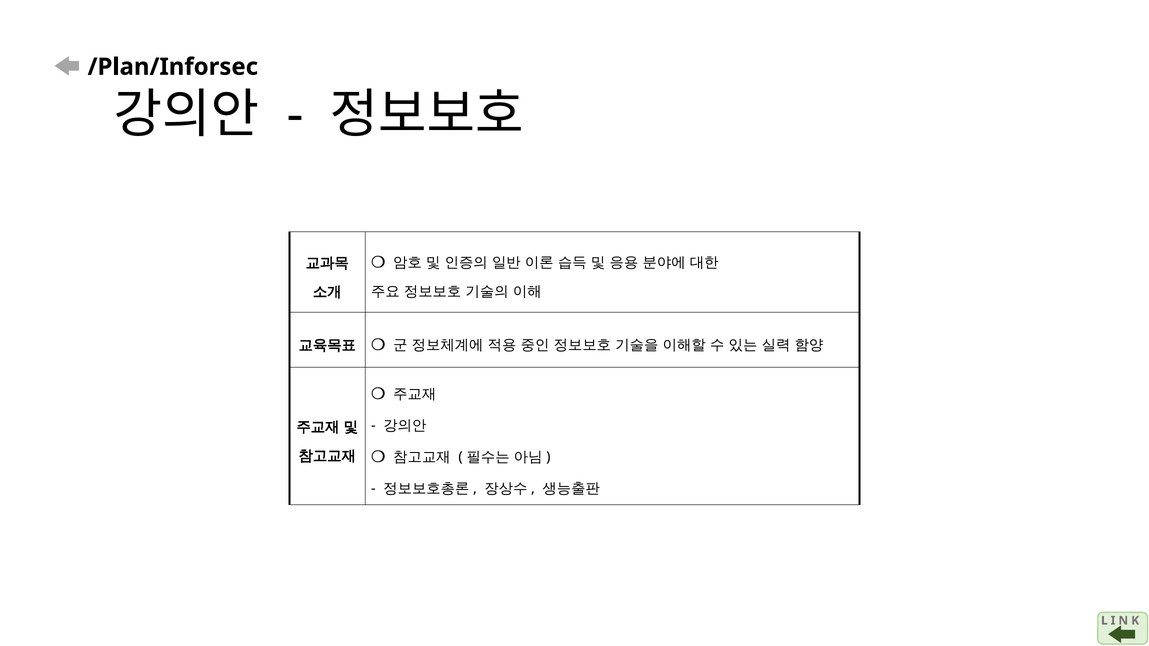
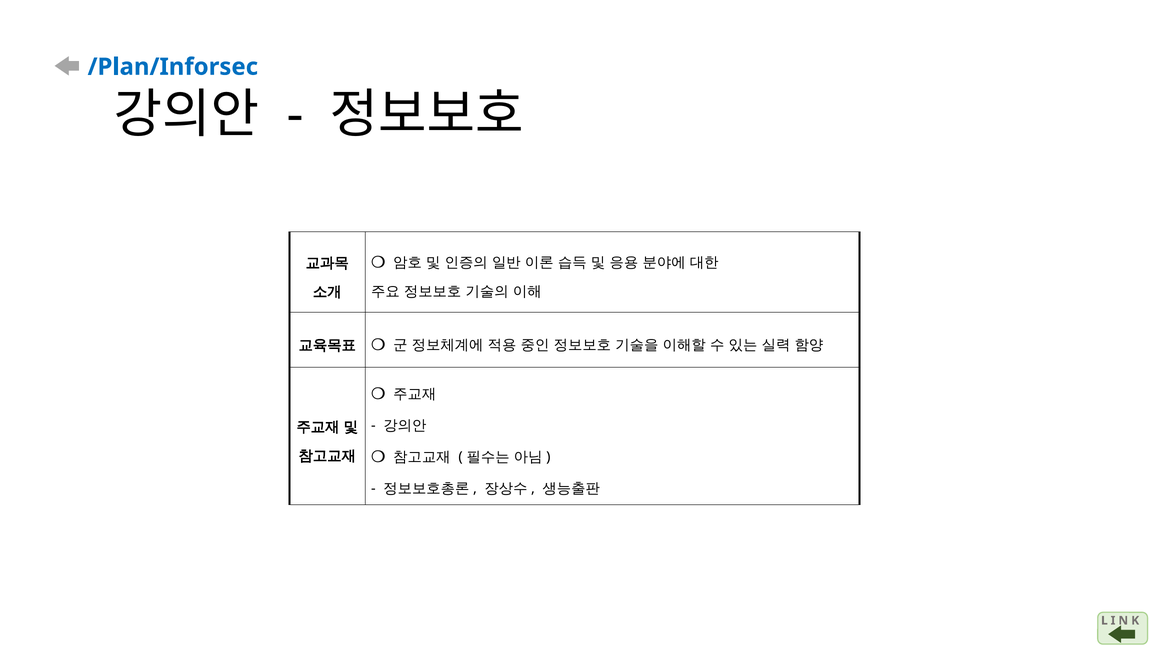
/Plan/Inforsec colour: black -> blue (173, 67)
